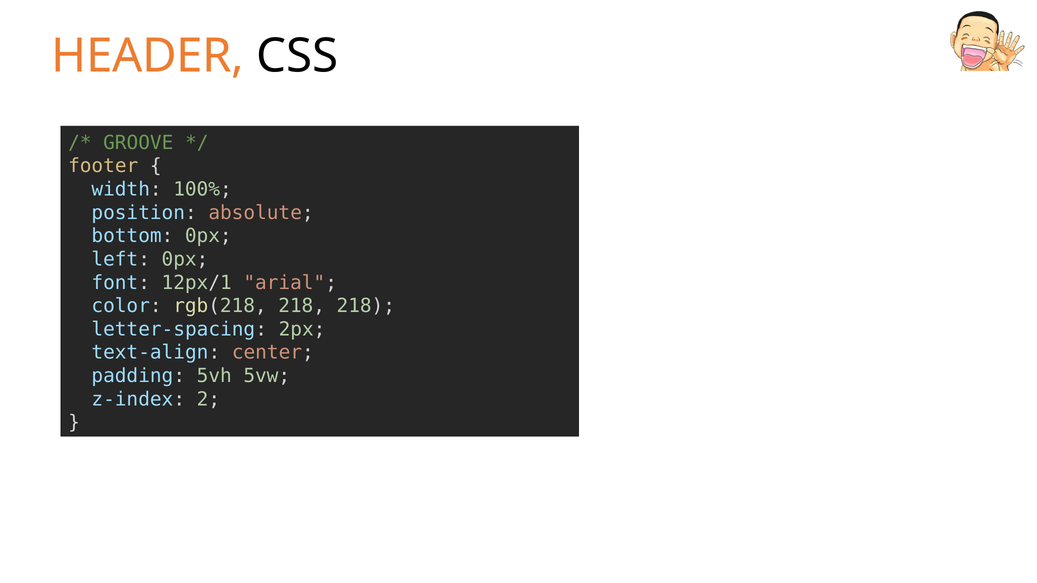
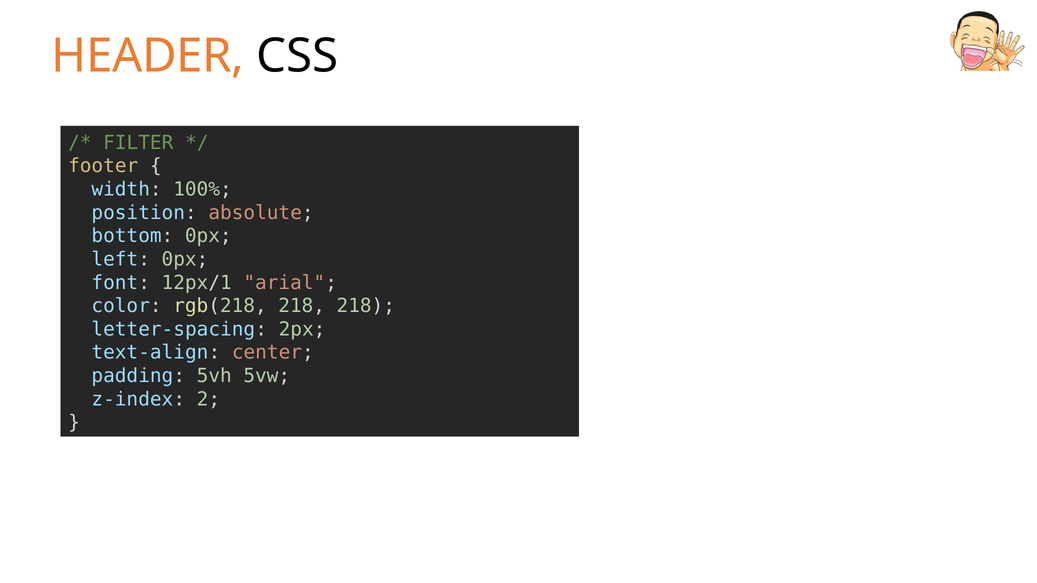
GROOVE: GROOVE -> FILTER (138, 143)
